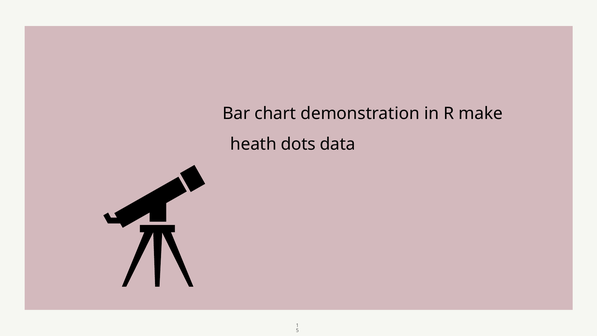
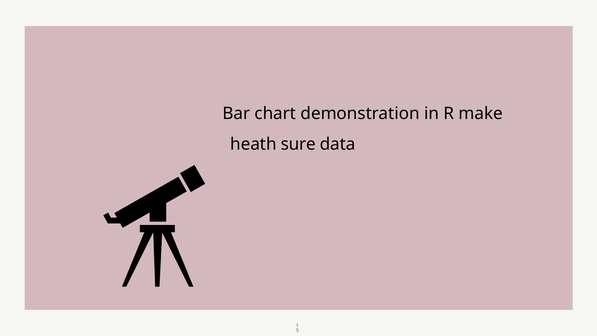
dots: dots -> sure (298, 144)
